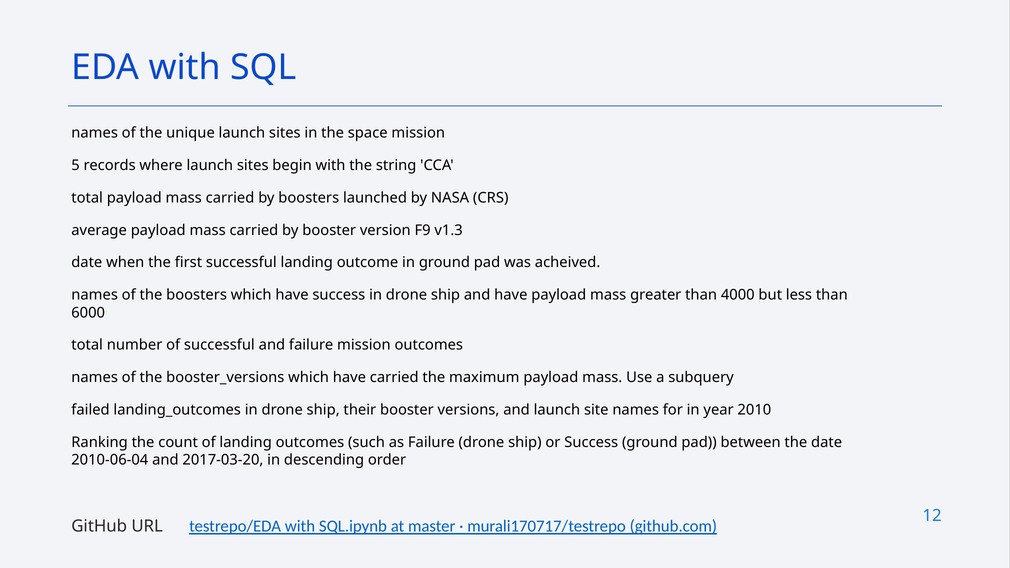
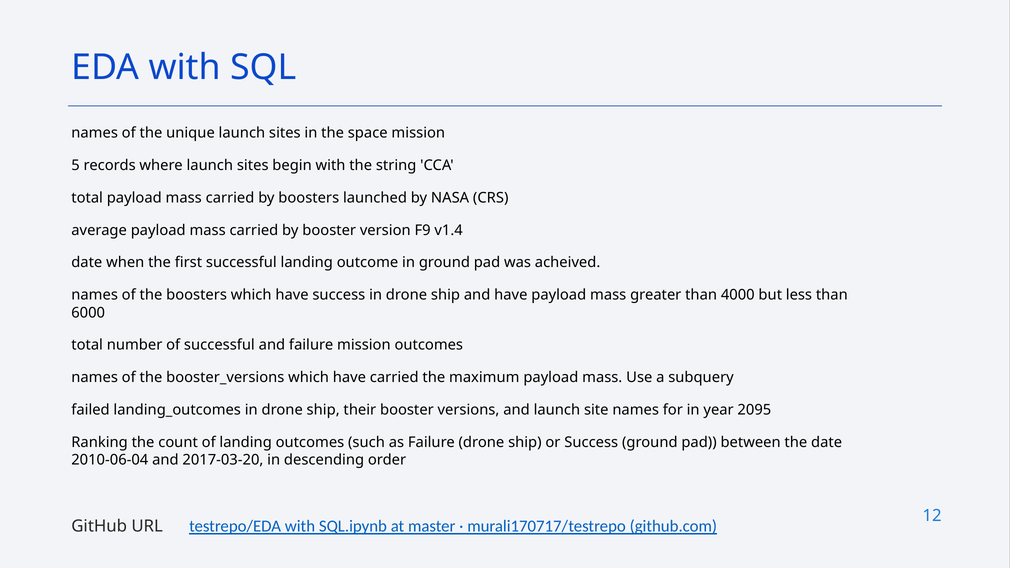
v1.3: v1.3 -> v1.4 (449, 230)
2010: 2010 -> 2095 (754, 410)
